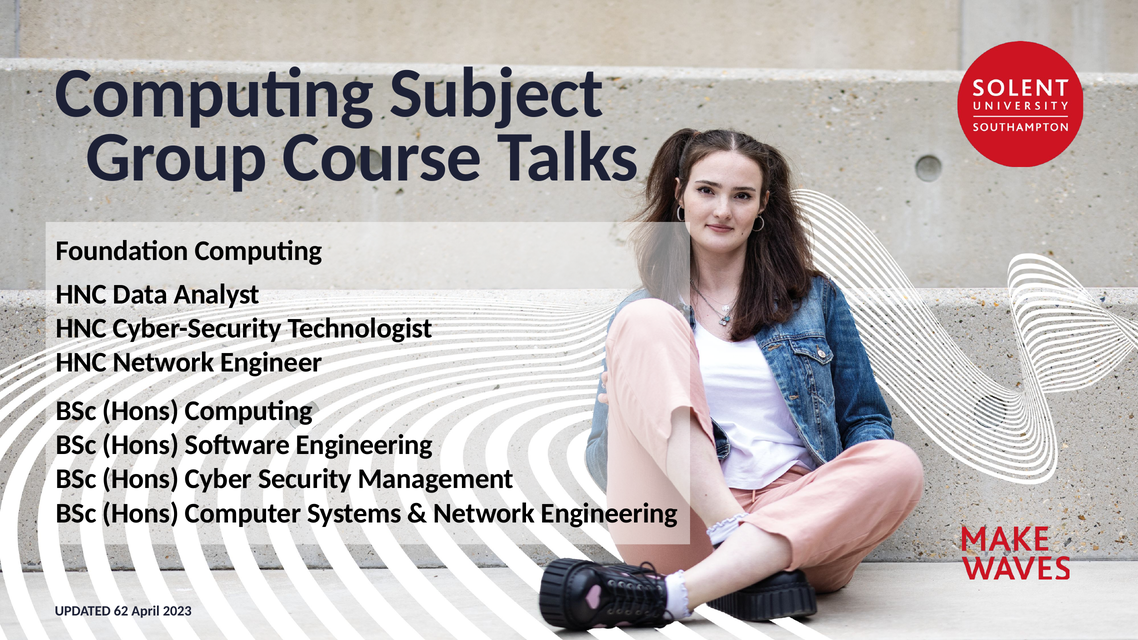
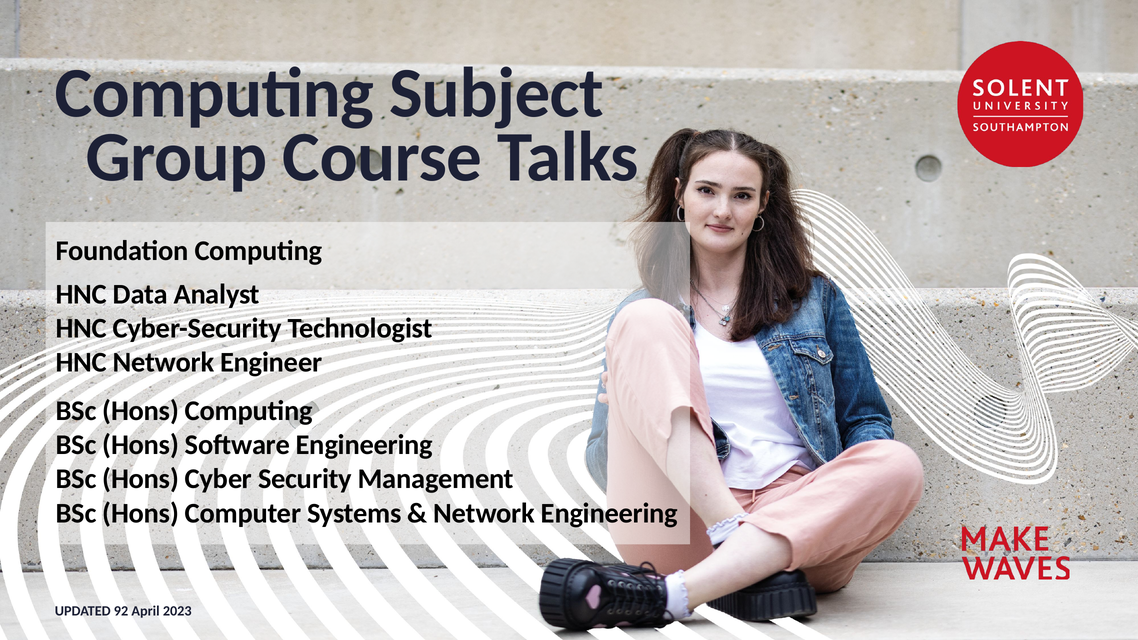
62: 62 -> 92 (121, 611)
